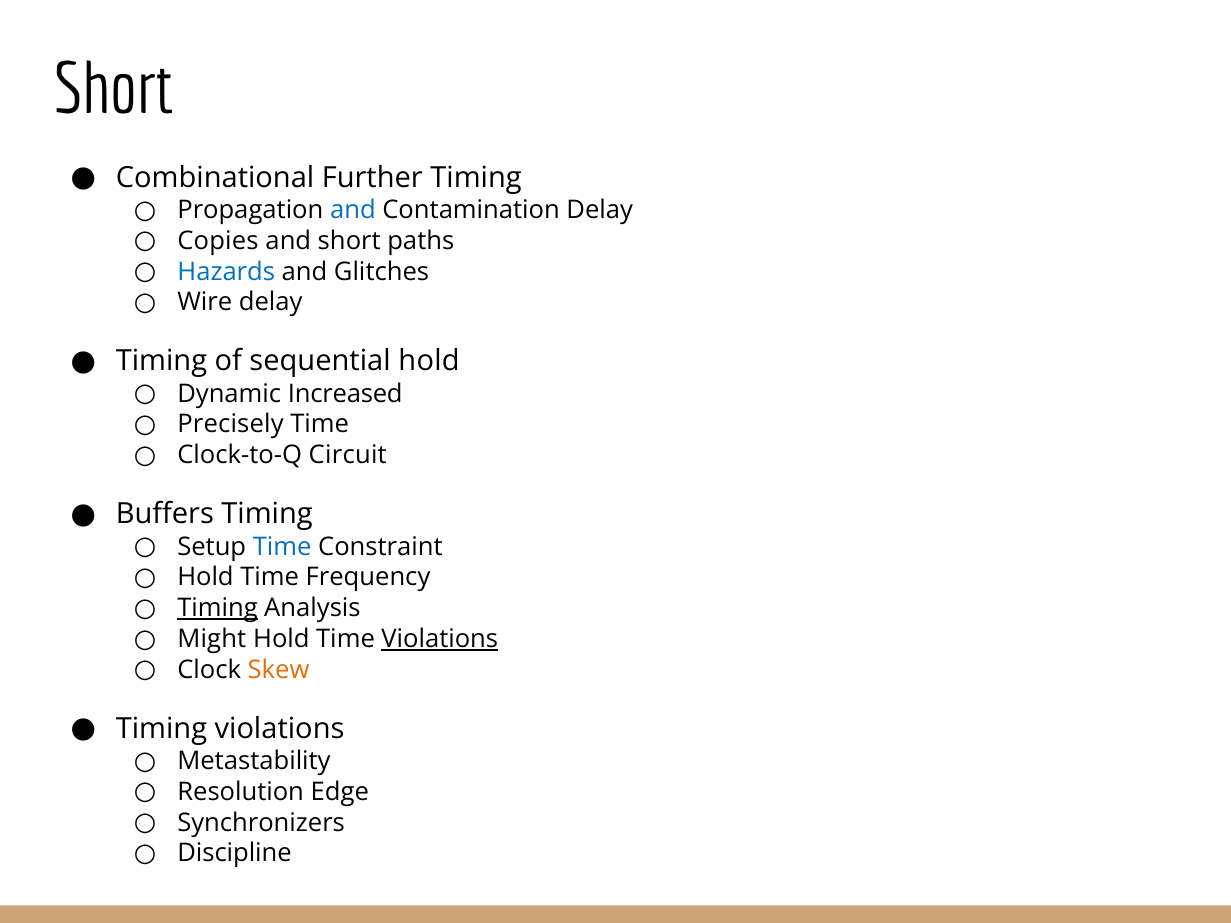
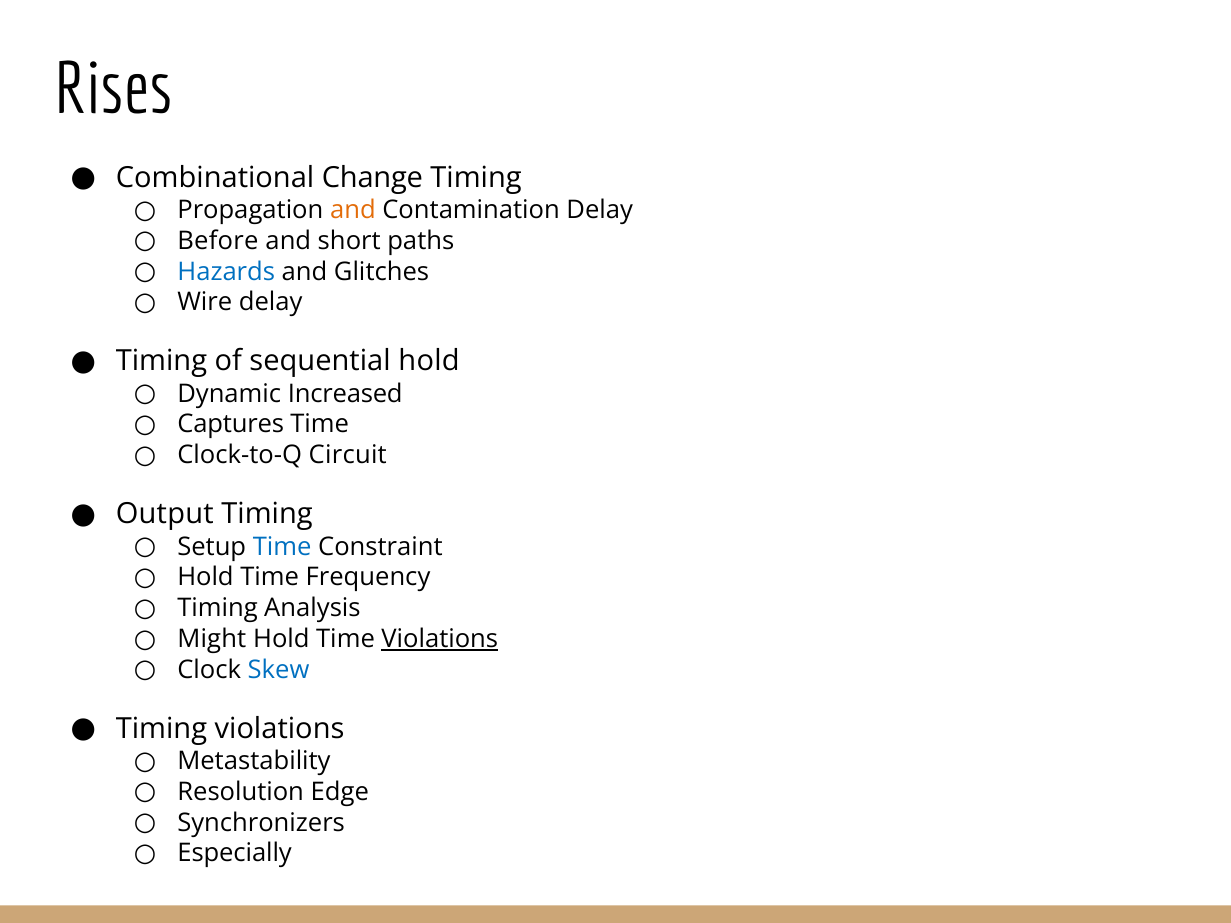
Short: Short -> Rises (114, 90)
Further: Further -> Change (372, 177)
and colour: blue -> orange (353, 210)
Copies: Copies -> Before (218, 241)
Precisely: Precisely -> Captures (231, 425)
Buffers: Buffers -> Output (165, 514)
Timing underline: present -> none (218, 608)
Skew colour: orange -> blue (279, 670)
Discipline: Discipline -> Especially (235, 854)
